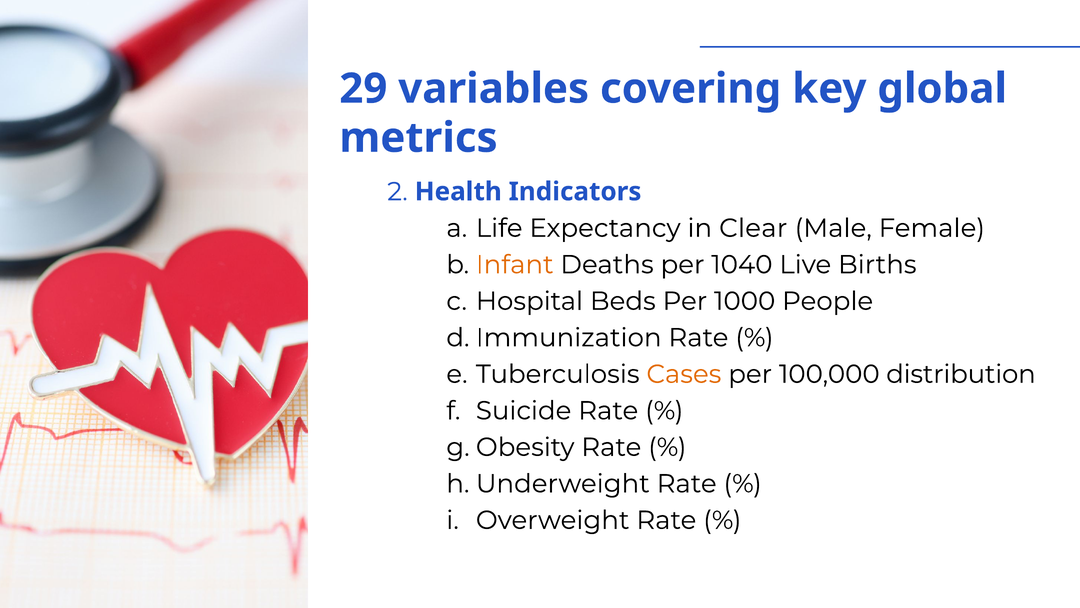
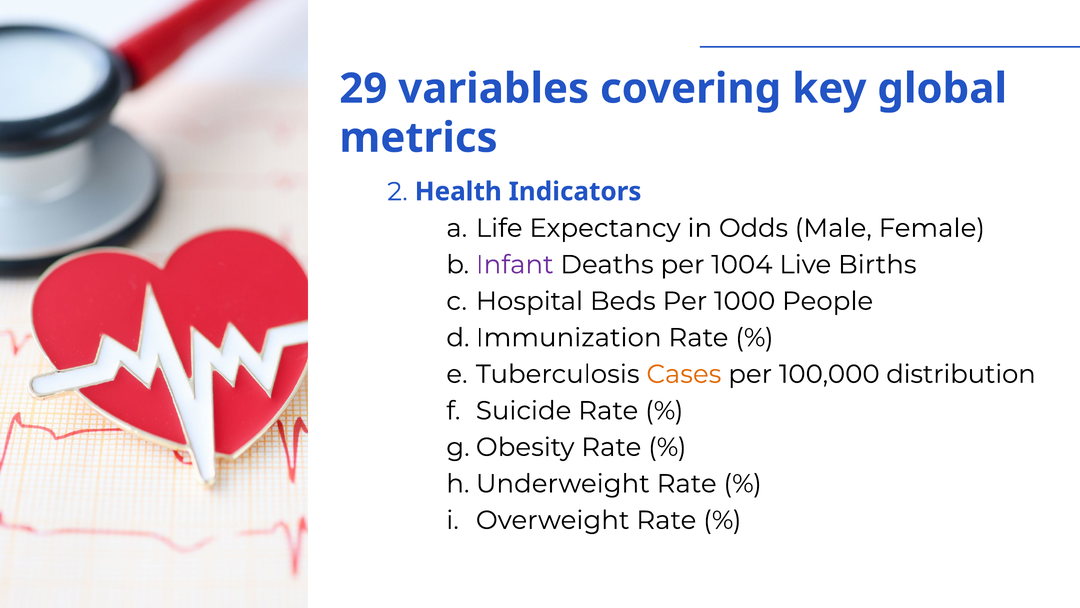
Clear: Clear -> Odds (754, 228)
Infant colour: orange -> purple (515, 264)
1040: 1040 -> 1004 (742, 264)
